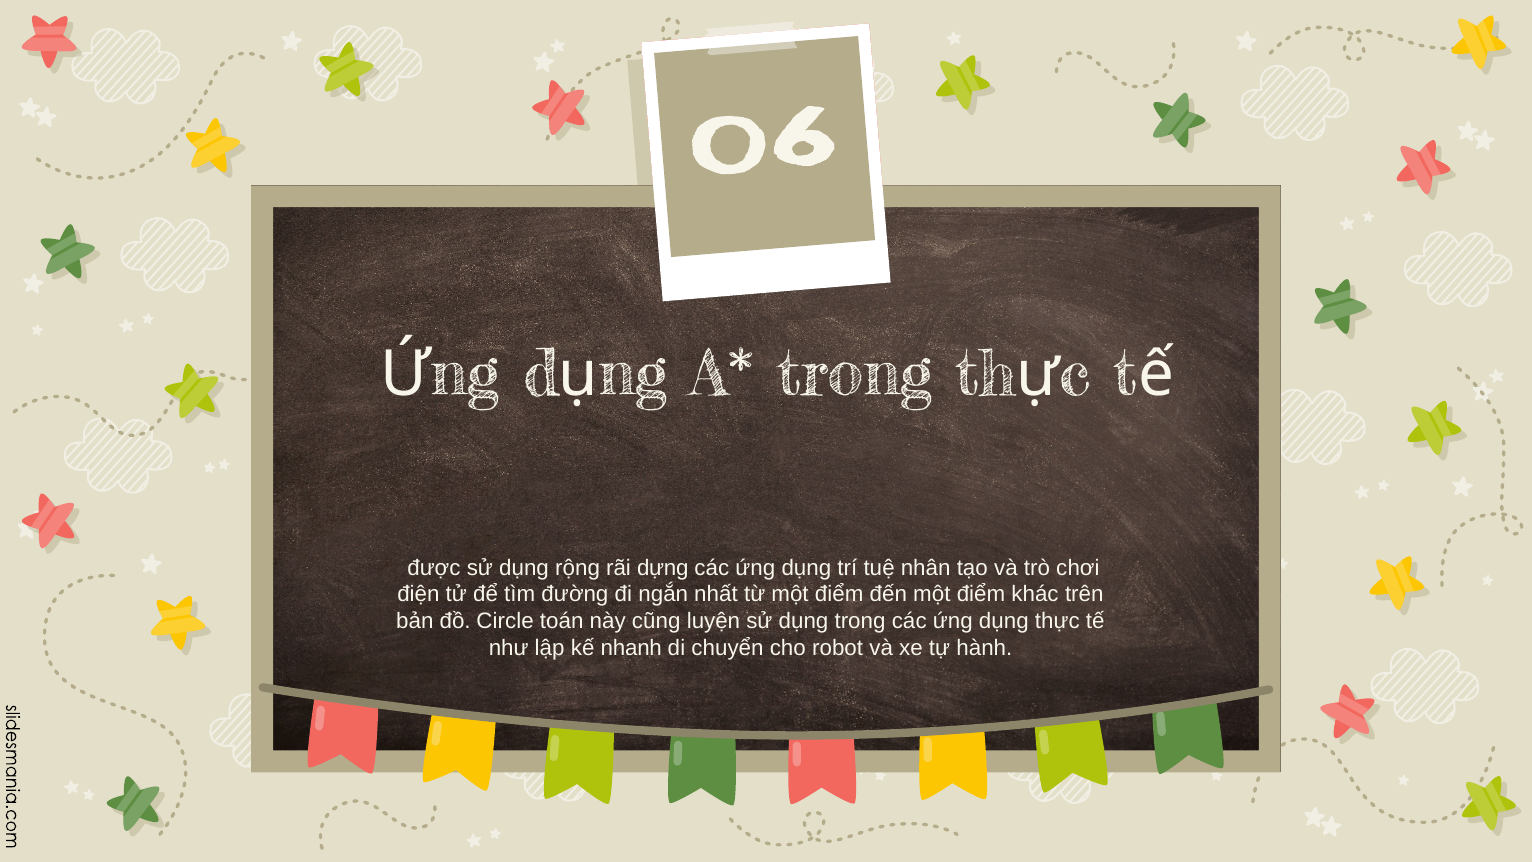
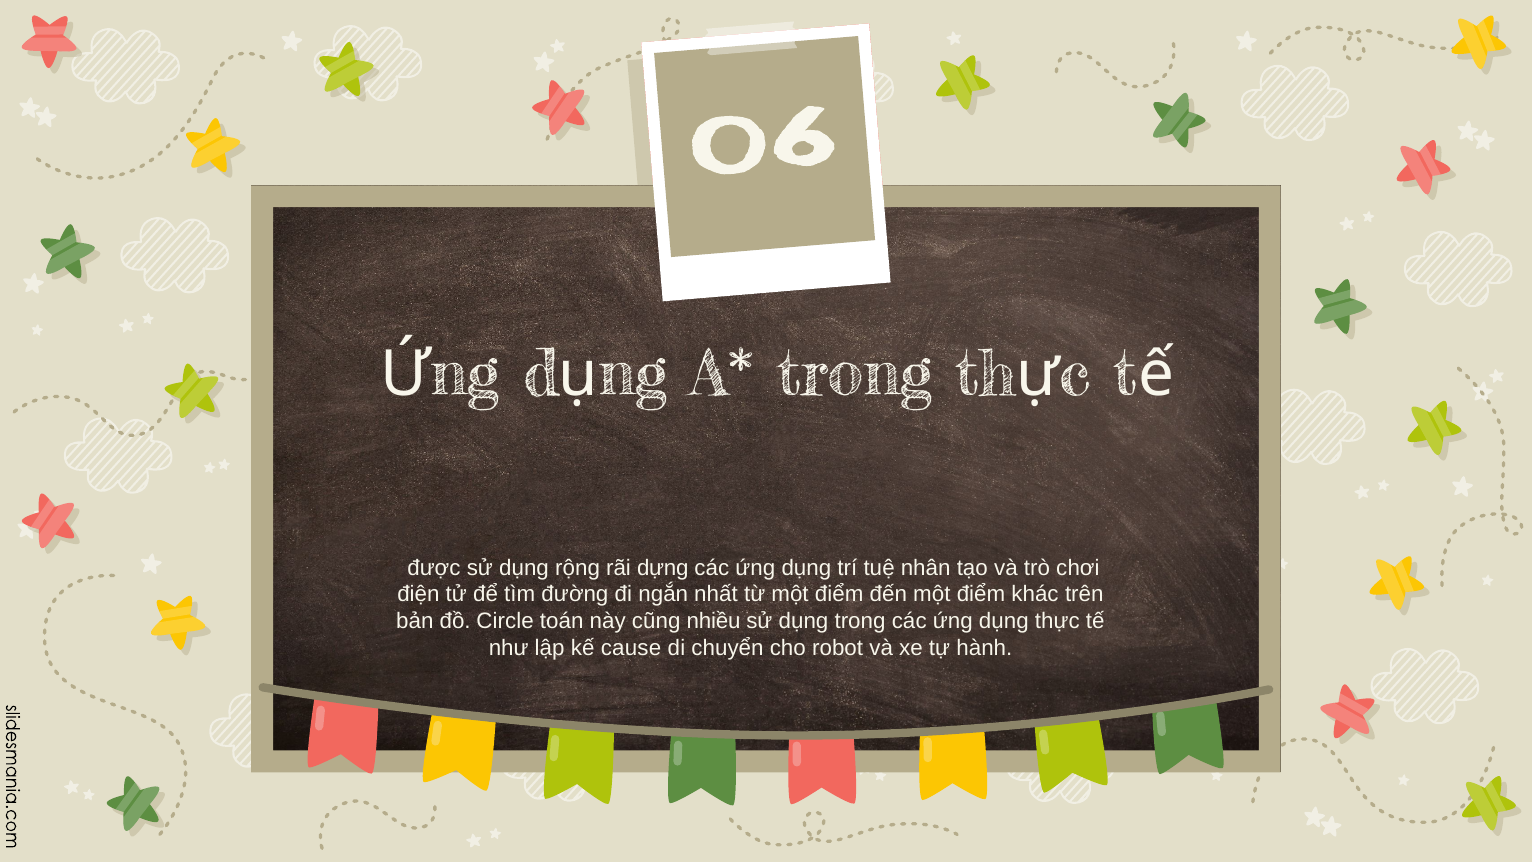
luyện: luyện -> nhiều (714, 621)
nhanh: nhanh -> cause (631, 648)
